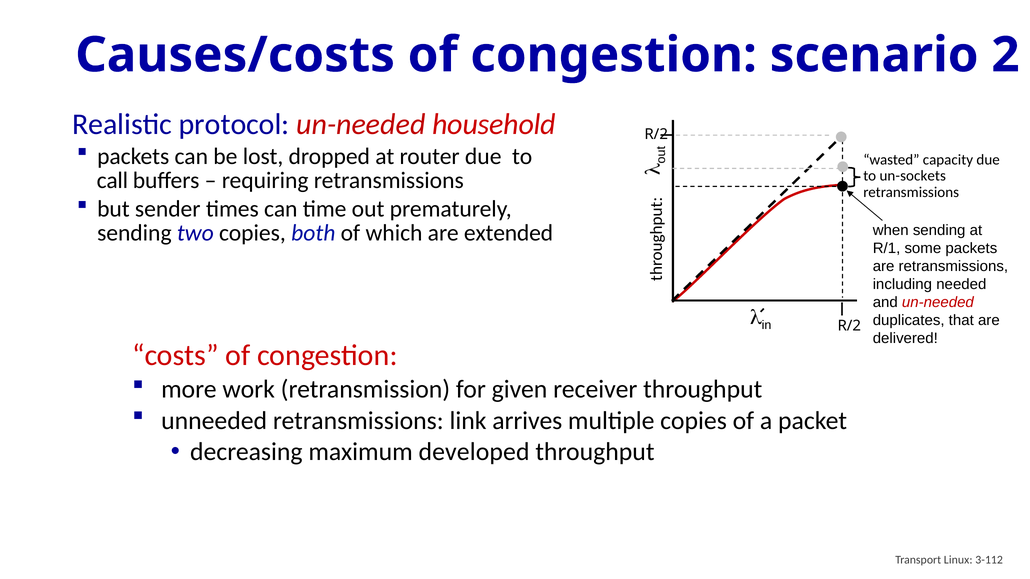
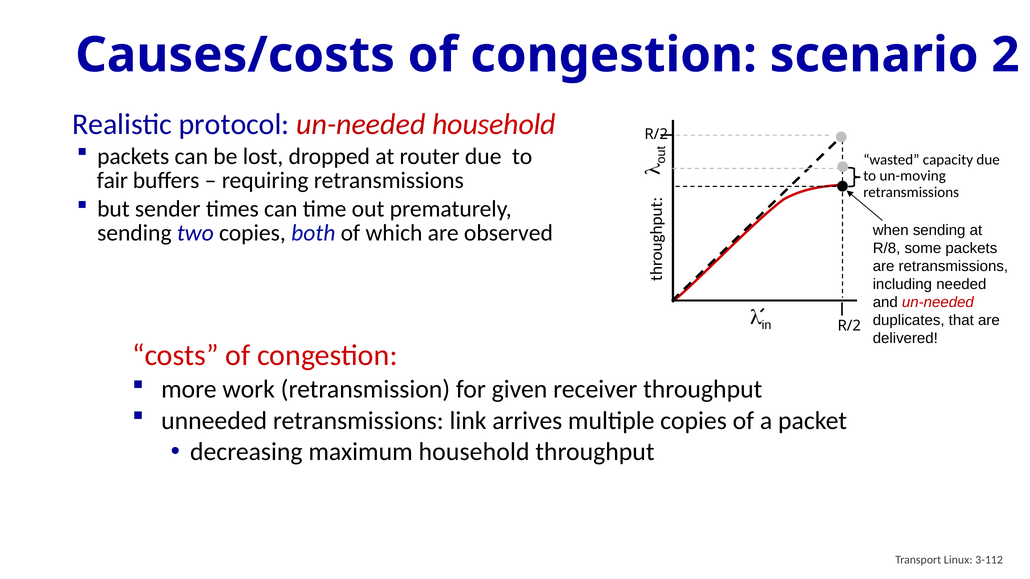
un-sockets: un-sockets -> un-moving (913, 176)
call: call -> fair (112, 180)
extended: extended -> observed (508, 233)
R/1: R/1 -> R/8 (887, 248)
maximum developed: developed -> household (474, 452)
